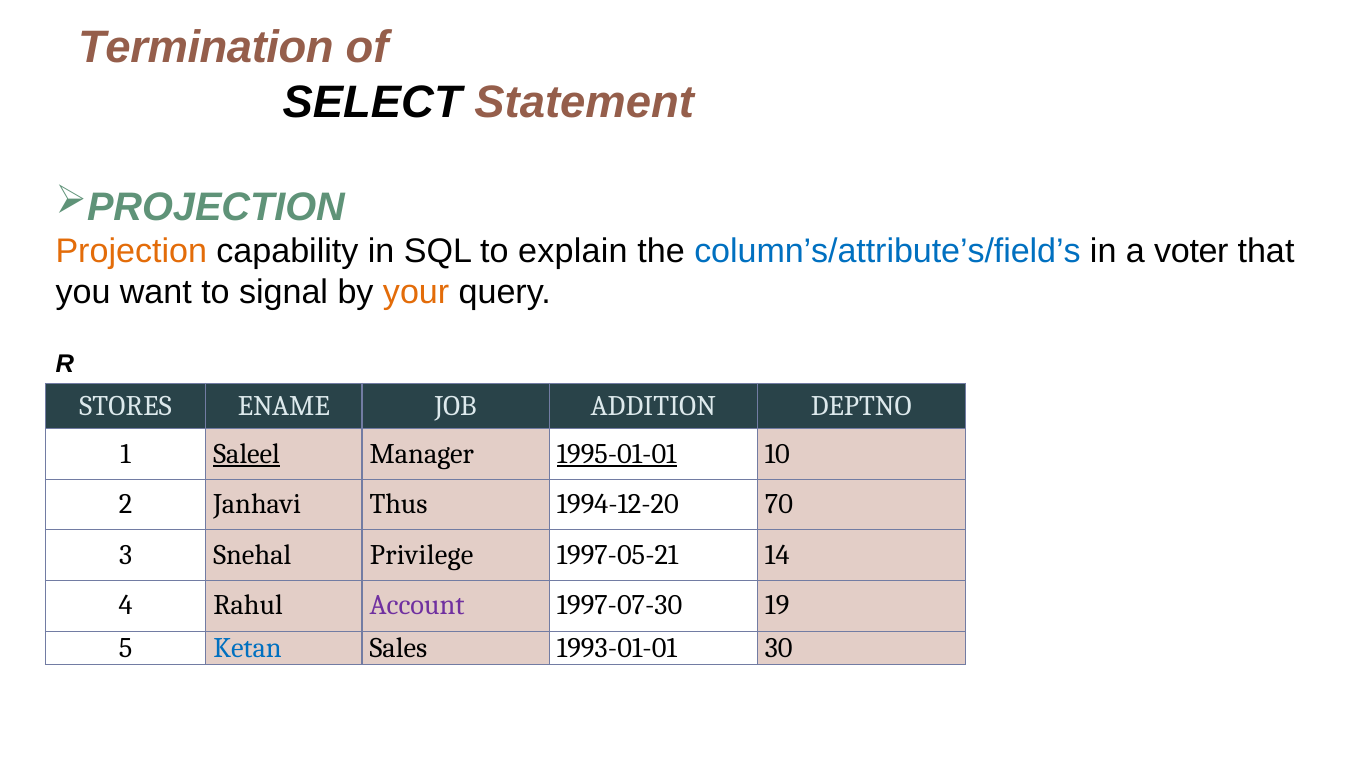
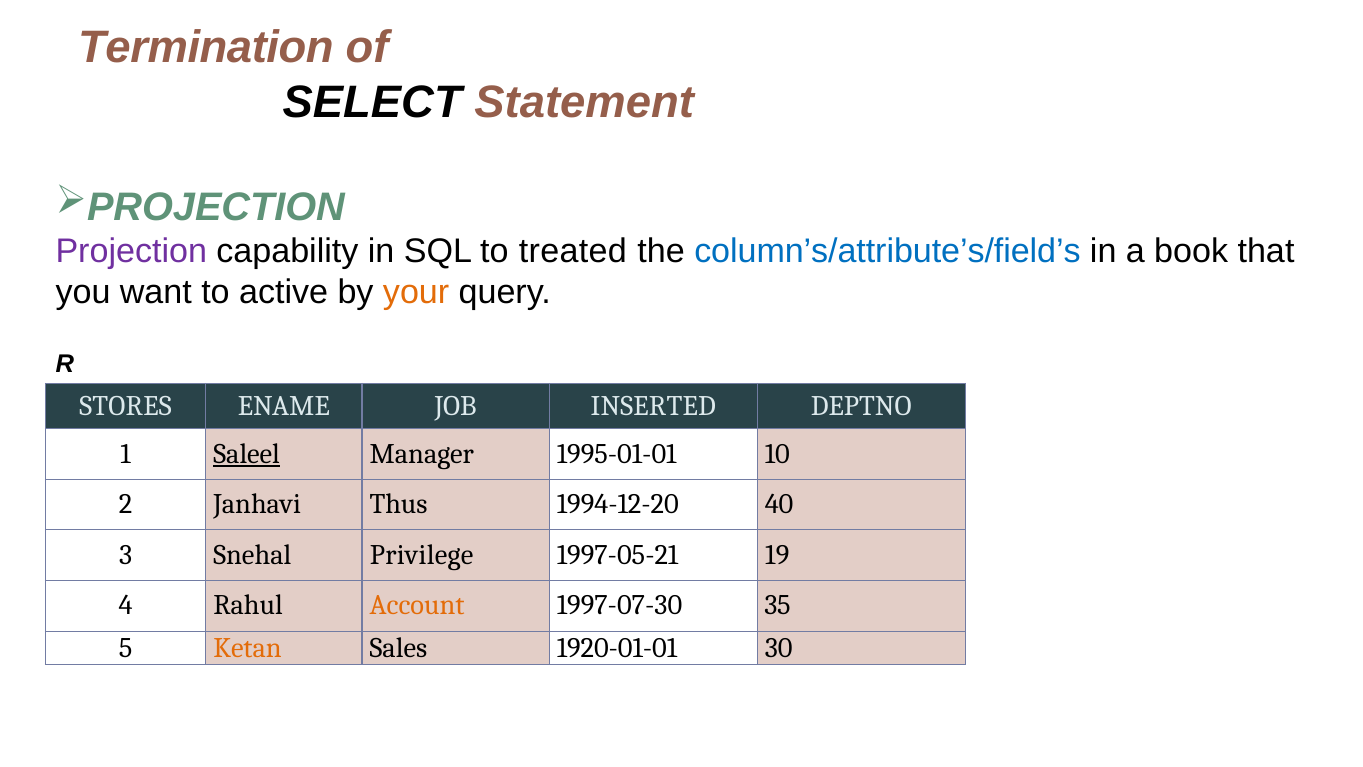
Projection colour: orange -> purple (131, 251)
explain: explain -> treated (573, 251)
voter: voter -> book (1191, 251)
signal: signal -> active (284, 292)
ADDITION: ADDITION -> INSERTED (653, 406)
1995-01-01 underline: present -> none (617, 453)
70: 70 -> 40 (779, 504)
14: 14 -> 19 (777, 555)
Account colour: purple -> orange (417, 605)
19: 19 -> 35 (778, 605)
Ketan colour: blue -> orange (247, 647)
1993-01-01: 1993-01-01 -> 1920-01-01 (617, 647)
